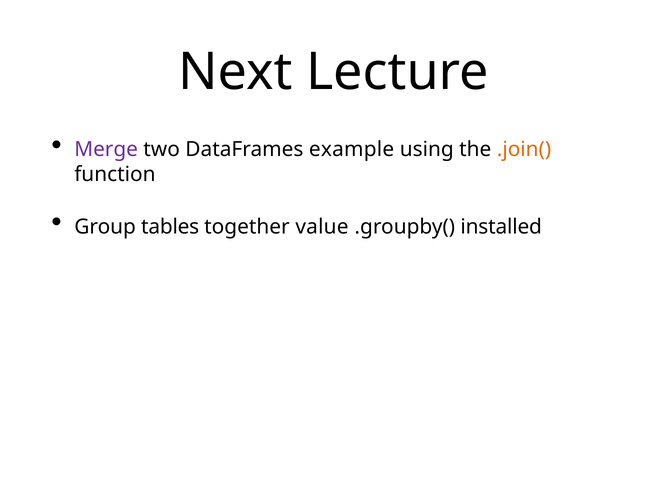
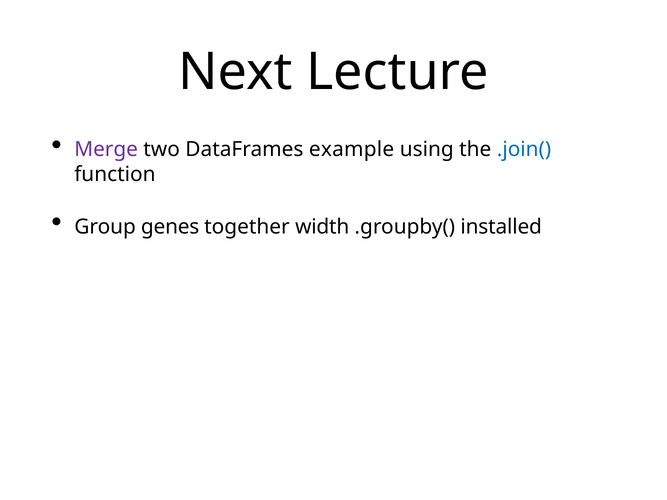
.join( colour: orange -> blue (524, 149)
tables: tables -> genes (170, 227)
value: value -> width (322, 227)
